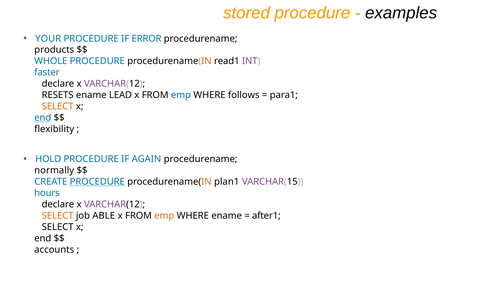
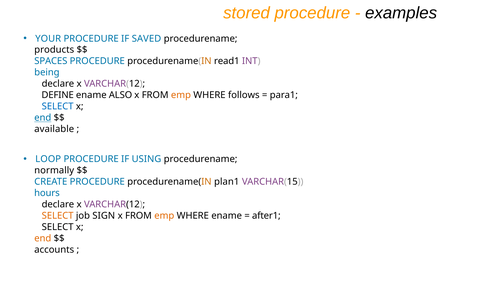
ERROR: ERROR -> SAVED (146, 39)
WHOLE: WHOLE -> SPACES (51, 61)
faster: faster -> being (47, 73)
RESETS: RESETS -> DEFINE (58, 95)
LEAD: LEAD -> ALSO (121, 95)
emp colour: blue -> orange (181, 95)
SELECT colour: orange -> blue (58, 107)
flexibility: flexibility -> available (54, 129)
HOLD: HOLD -> LOOP (48, 159)
AGAIN: AGAIN -> USING (146, 159)
PROCEDURE underline: present -> none (97, 182)
ABLE: ABLE -> SIGN (104, 216)
end colour: black -> orange (43, 239)
